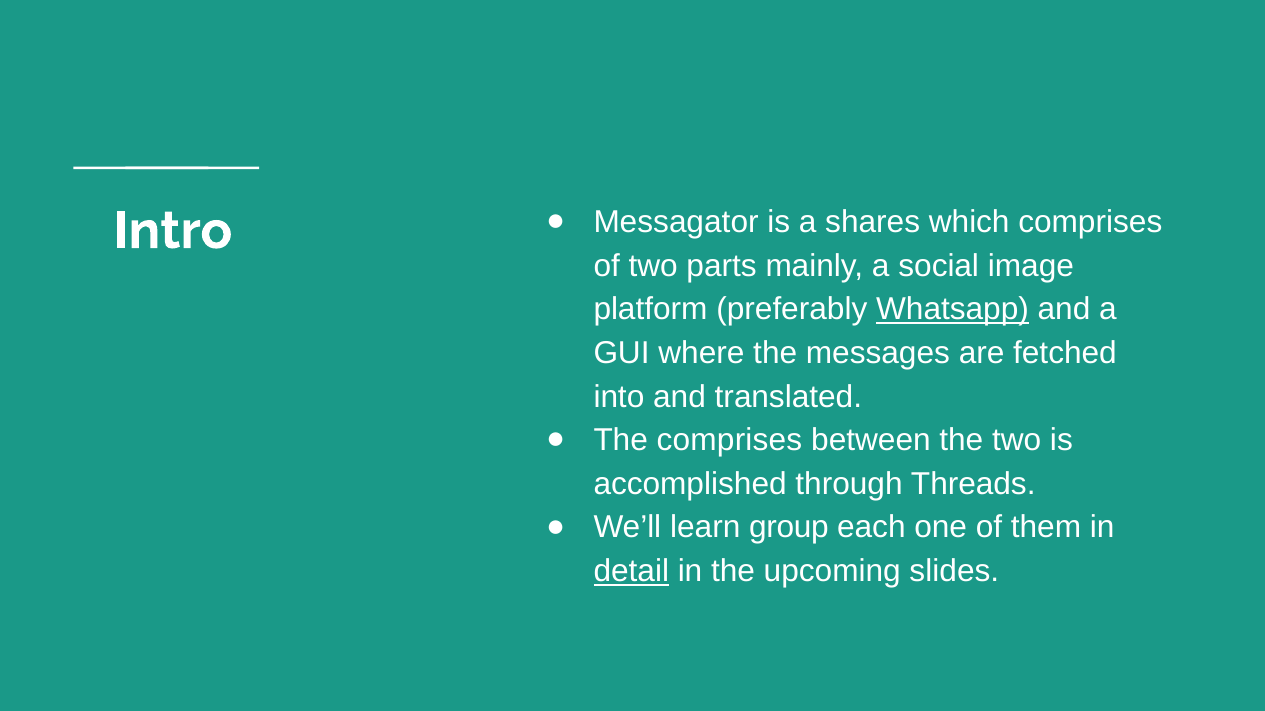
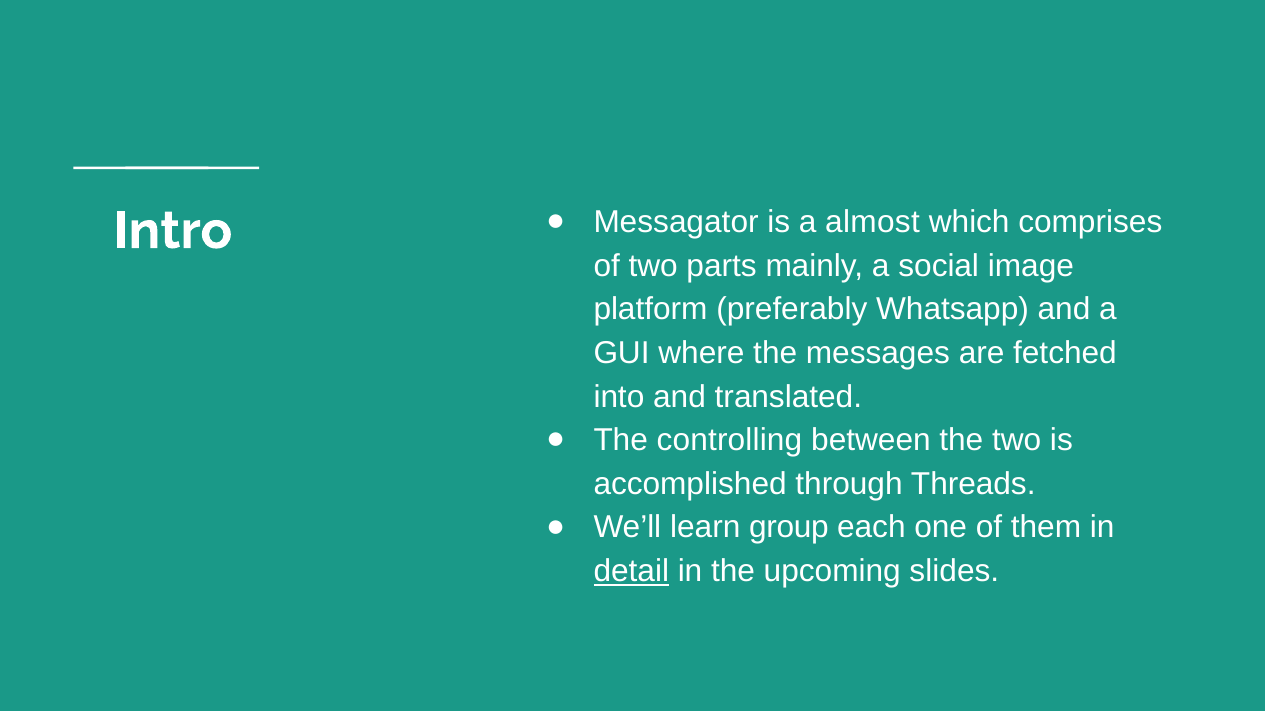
shares: shares -> almost (873, 222)
Whatsapp underline: present -> none (953, 310)
The comprises: comprises -> controlling (729, 441)
